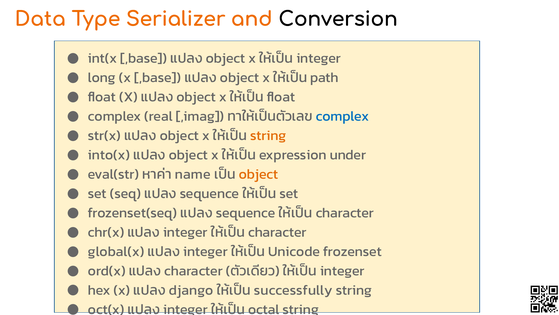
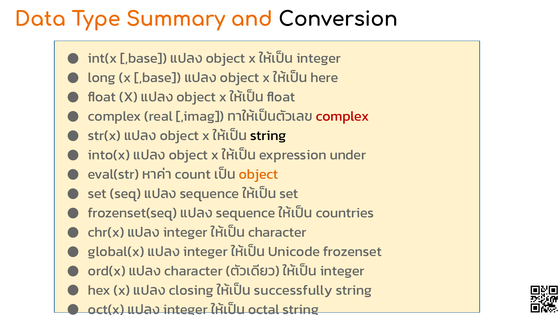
Serializer: Serializer -> Summary (176, 19)
path: path -> here (324, 78)
complex colour: blue -> red (343, 116)
string colour: orange -> black (268, 135)
name: name -> count (193, 174)
character: character -> countries (345, 212)
django: django -> closing (191, 290)
